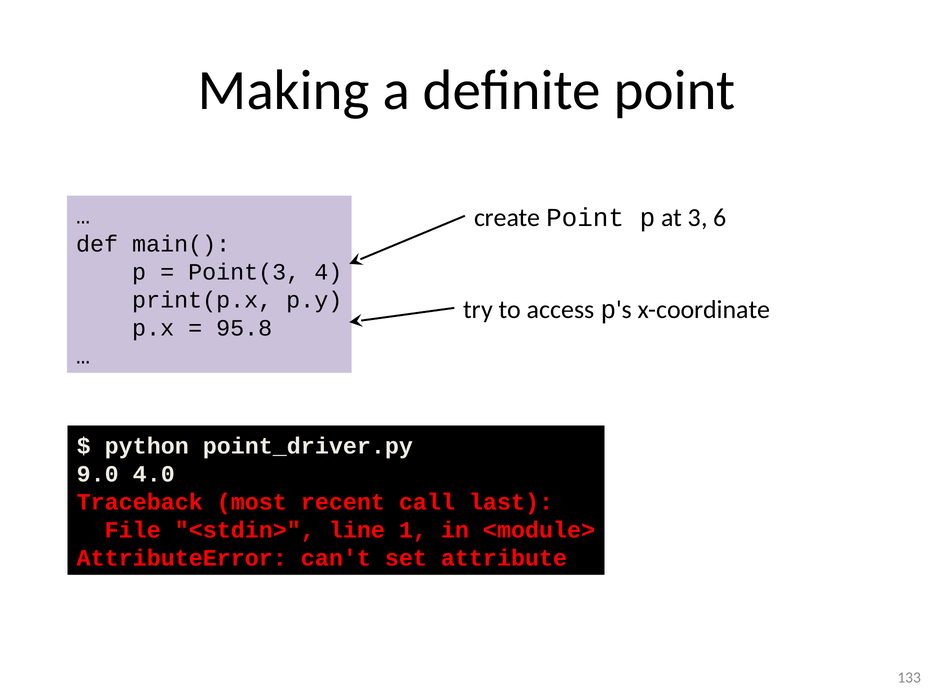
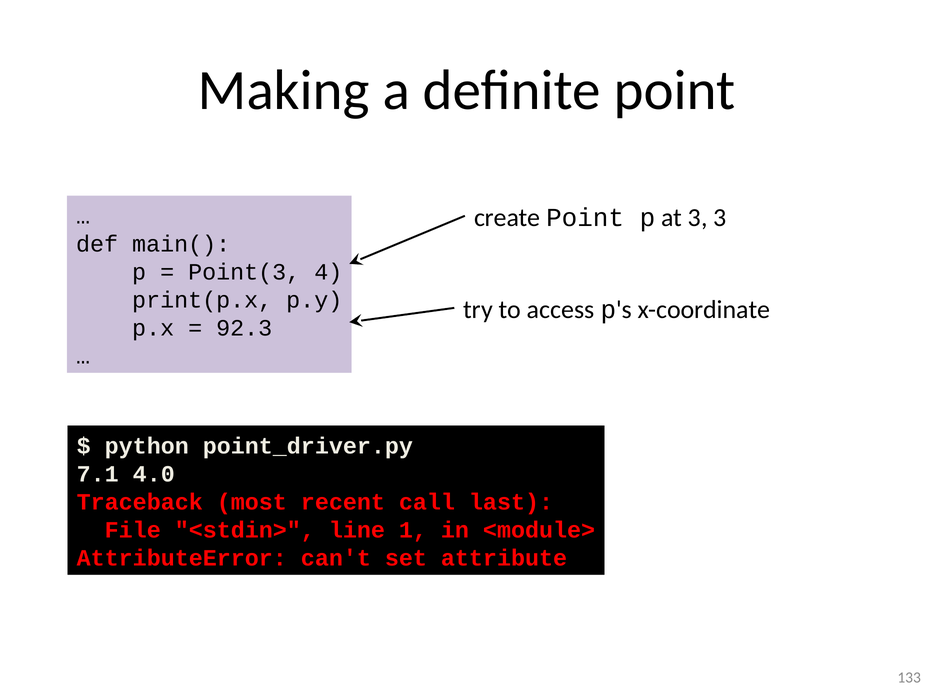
3 6: 6 -> 3 (720, 218)
95.8: 95.8 -> 92.3 (244, 328)
9.0: 9.0 -> 7.1 (98, 474)
